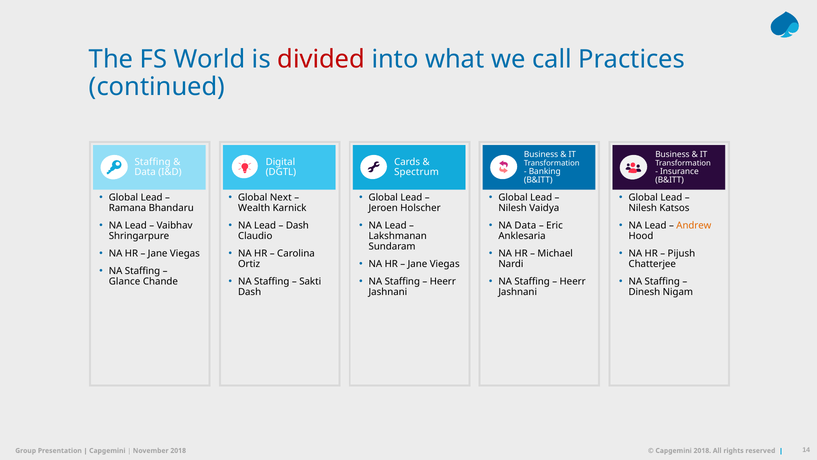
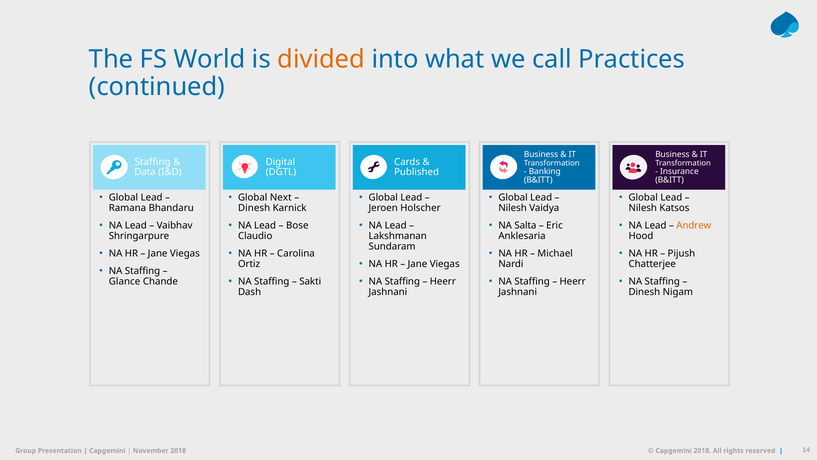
divided colour: red -> orange (321, 59)
Spectrum: Spectrum -> Published (417, 172)
Wealth: Wealth -> Dinesh (254, 208)
Dash: Dash -> Bose (297, 225)
NA Data: Data -> Salta (525, 225)
